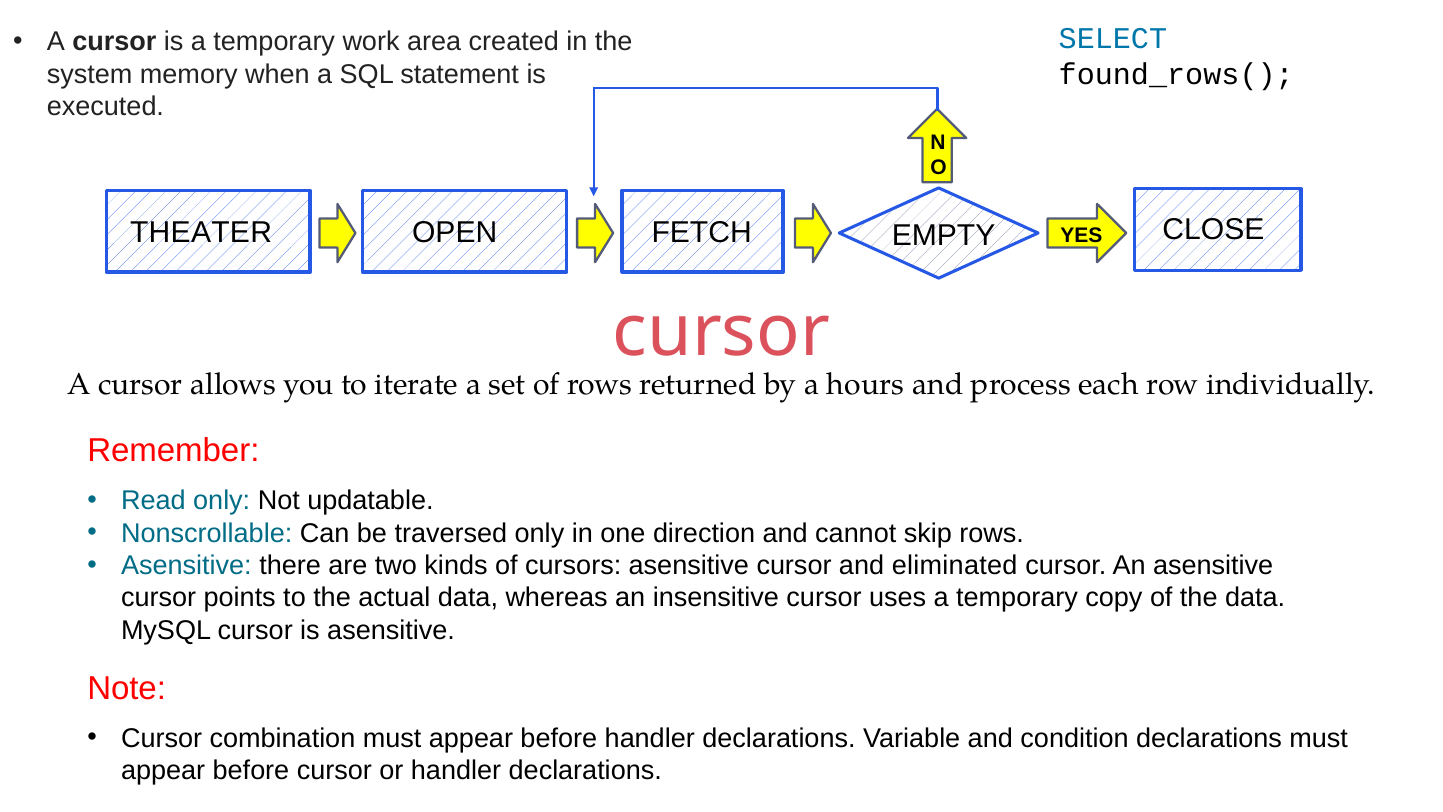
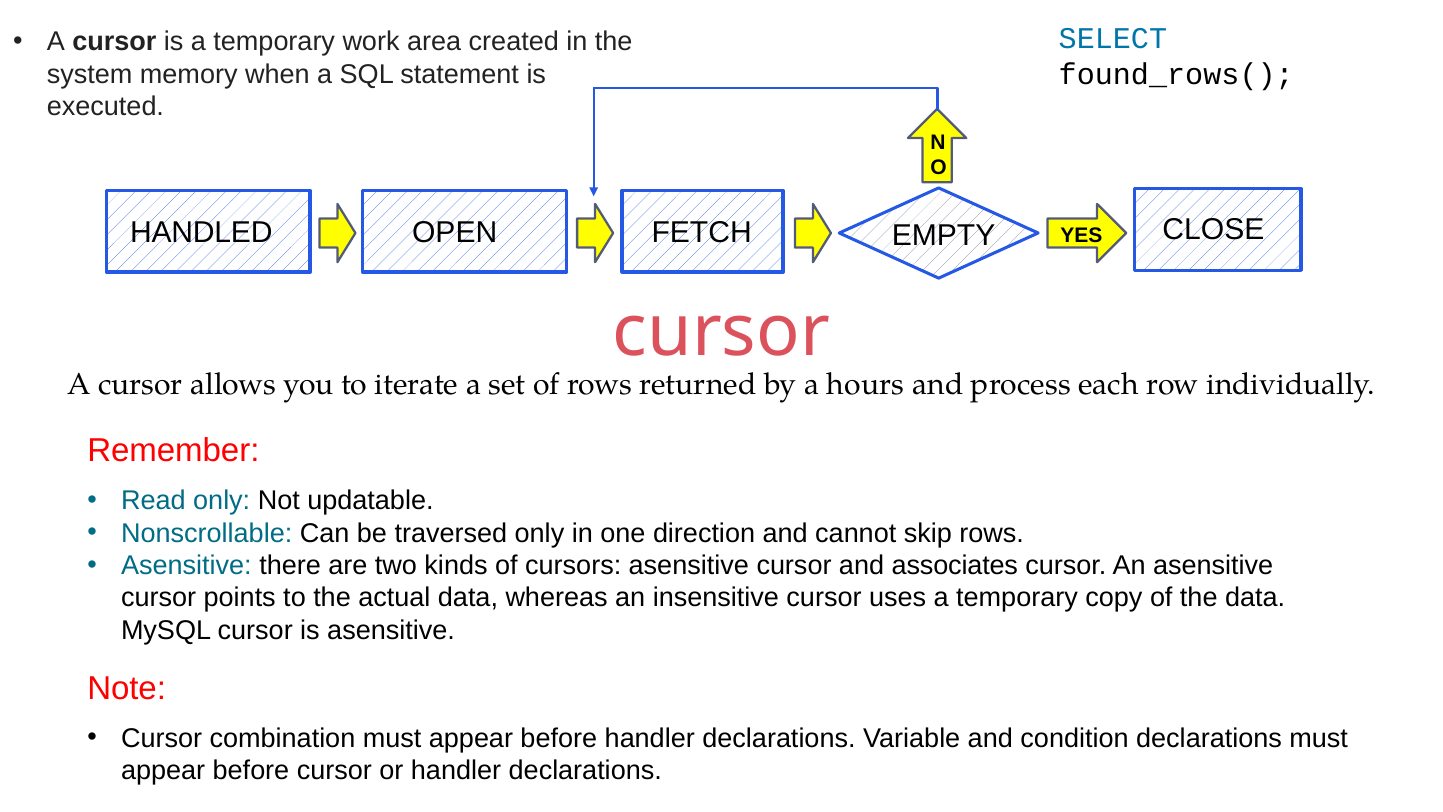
THEATER: THEATER -> HANDLED (201, 232)
eliminated: eliminated -> associates (955, 565)
